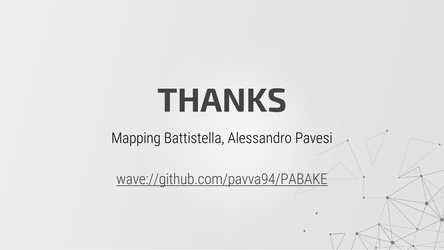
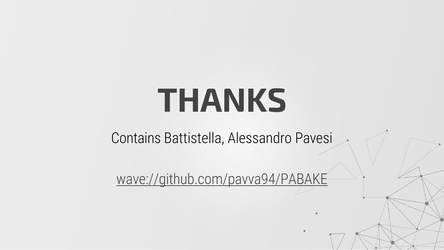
Mapping: Mapping -> Contains (136, 138)
